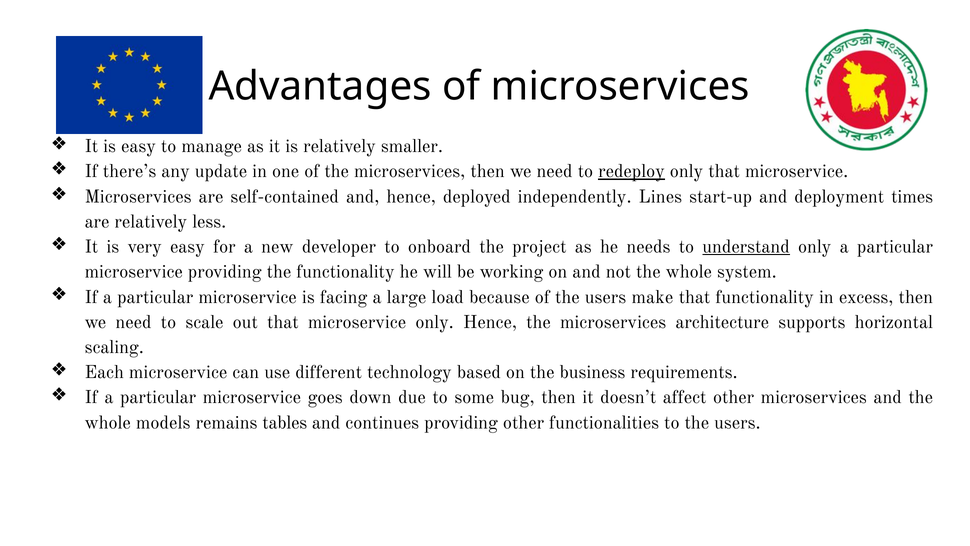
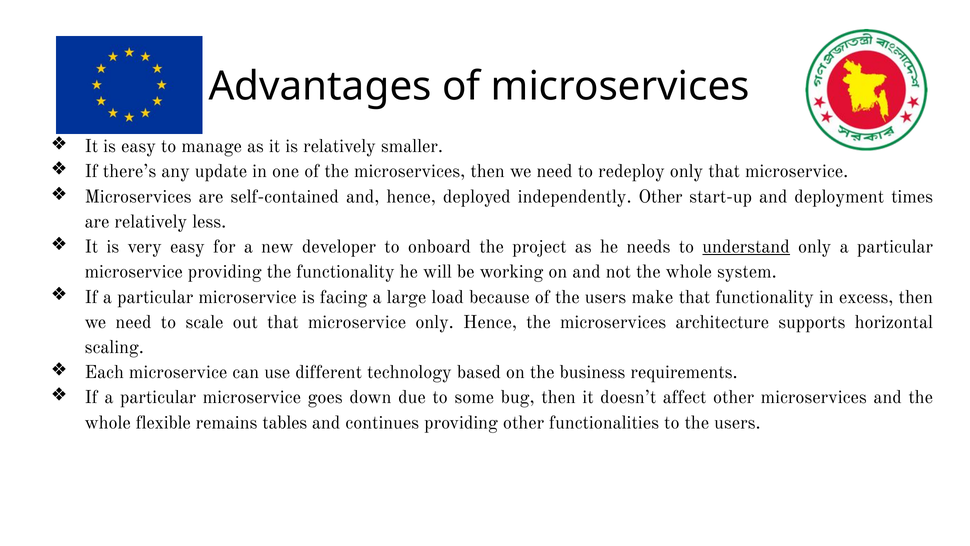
redeploy underline: present -> none (632, 171)
independently Lines: Lines -> Other (660, 196)
models: models -> flexible (163, 422)
